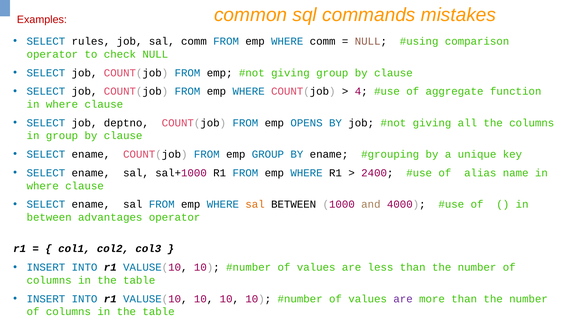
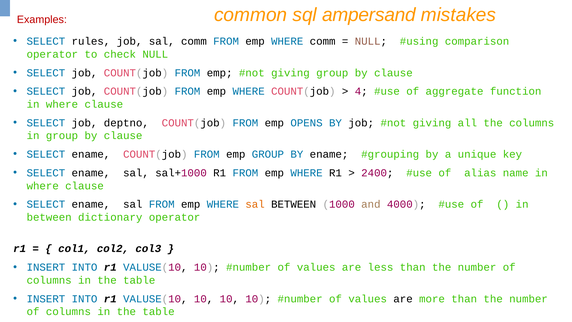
commands: commands -> ampersand (369, 15)
advantages: advantages -> dictionary (110, 217)
are colour: purple -> black (403, 299)
